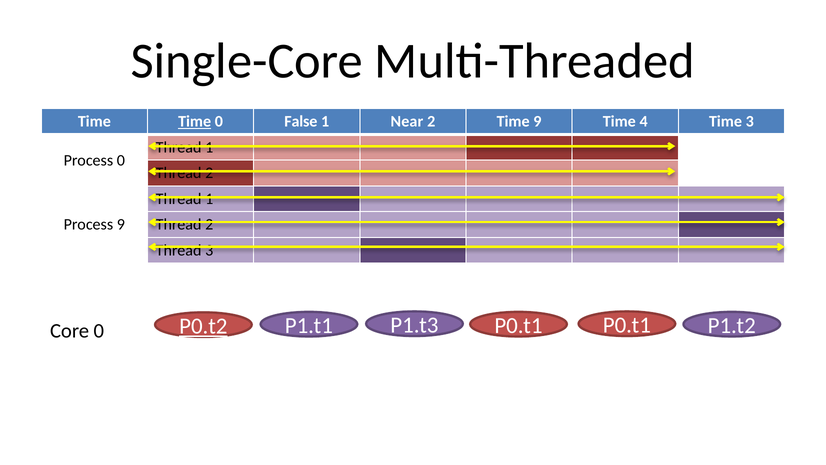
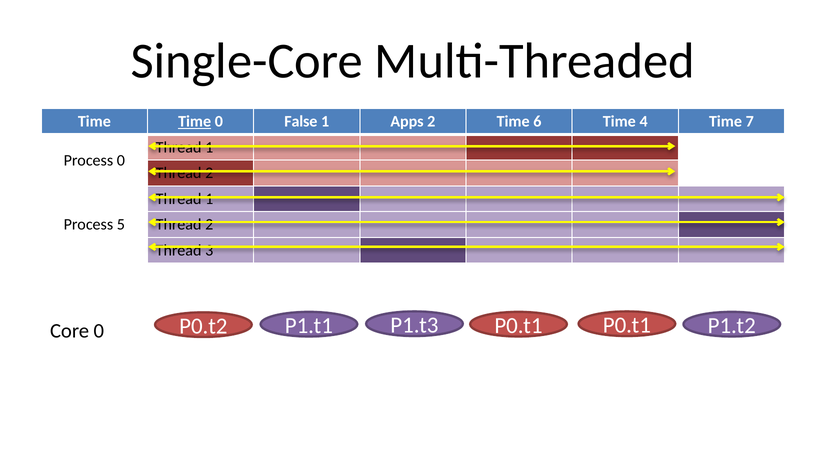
Near: Near -> Apps (407, 121)
Time 9: 9 -> 6 (537, 121)
Time 3: 3 -> 7 (750, 121)
Process 9: 9 -> 5 (121, 225)
P0.t2 underline: present -> none (203, 326)
